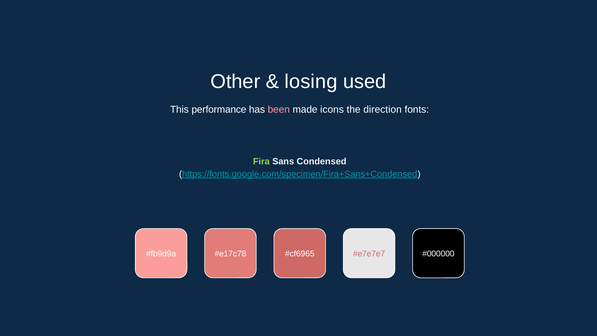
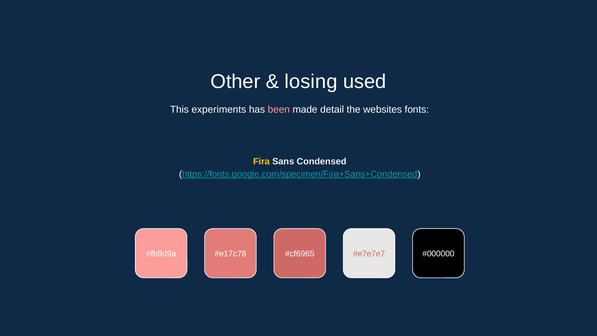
performance: performance -> experiments (219, 110)
icons: icons -> detail (332, 110)
direction: direction -> websites (383, 110)
Fira colour: light green -> yellow (261, 161)
